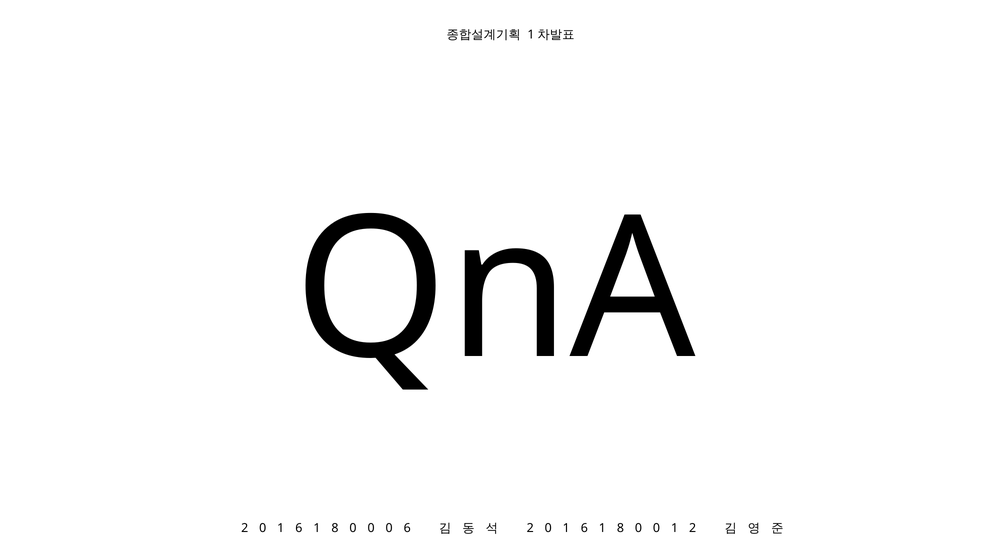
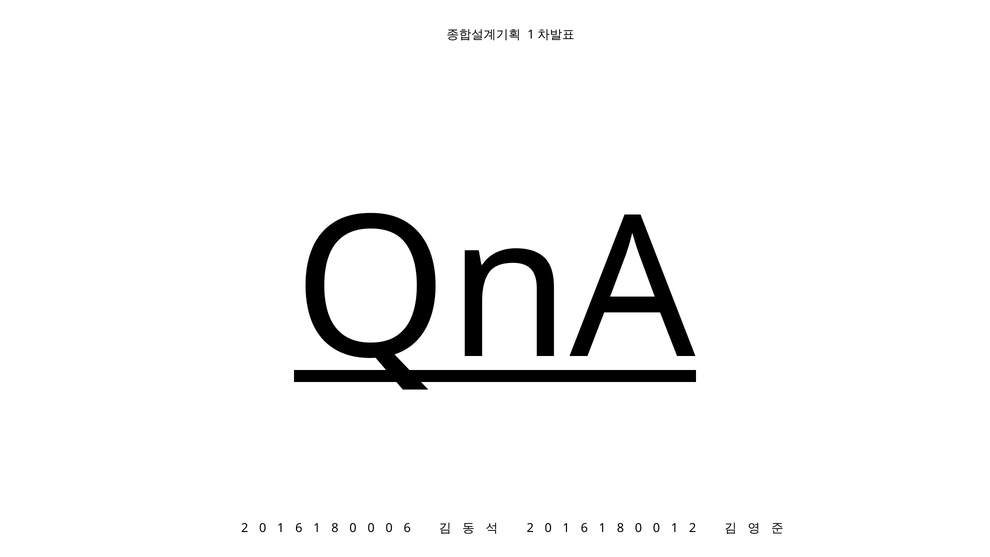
QnA underline: none -> present (495, 291)
